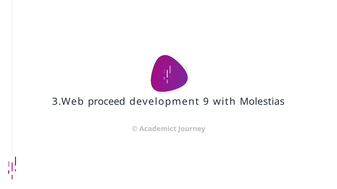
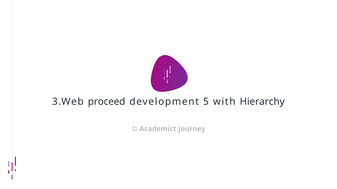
9: 9 -> 5 (206, 102)
Molestias: Molestias -> Hierarchy (262, 102)
